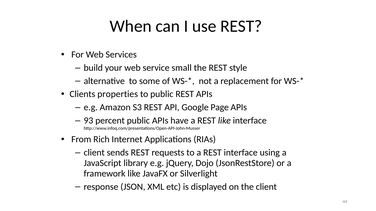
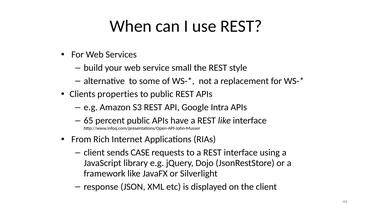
Page: Page -> Intra (220, 108)
93: 93 -> 65 (88, 121)
sends REST: REST -> CASE (140, 153)
